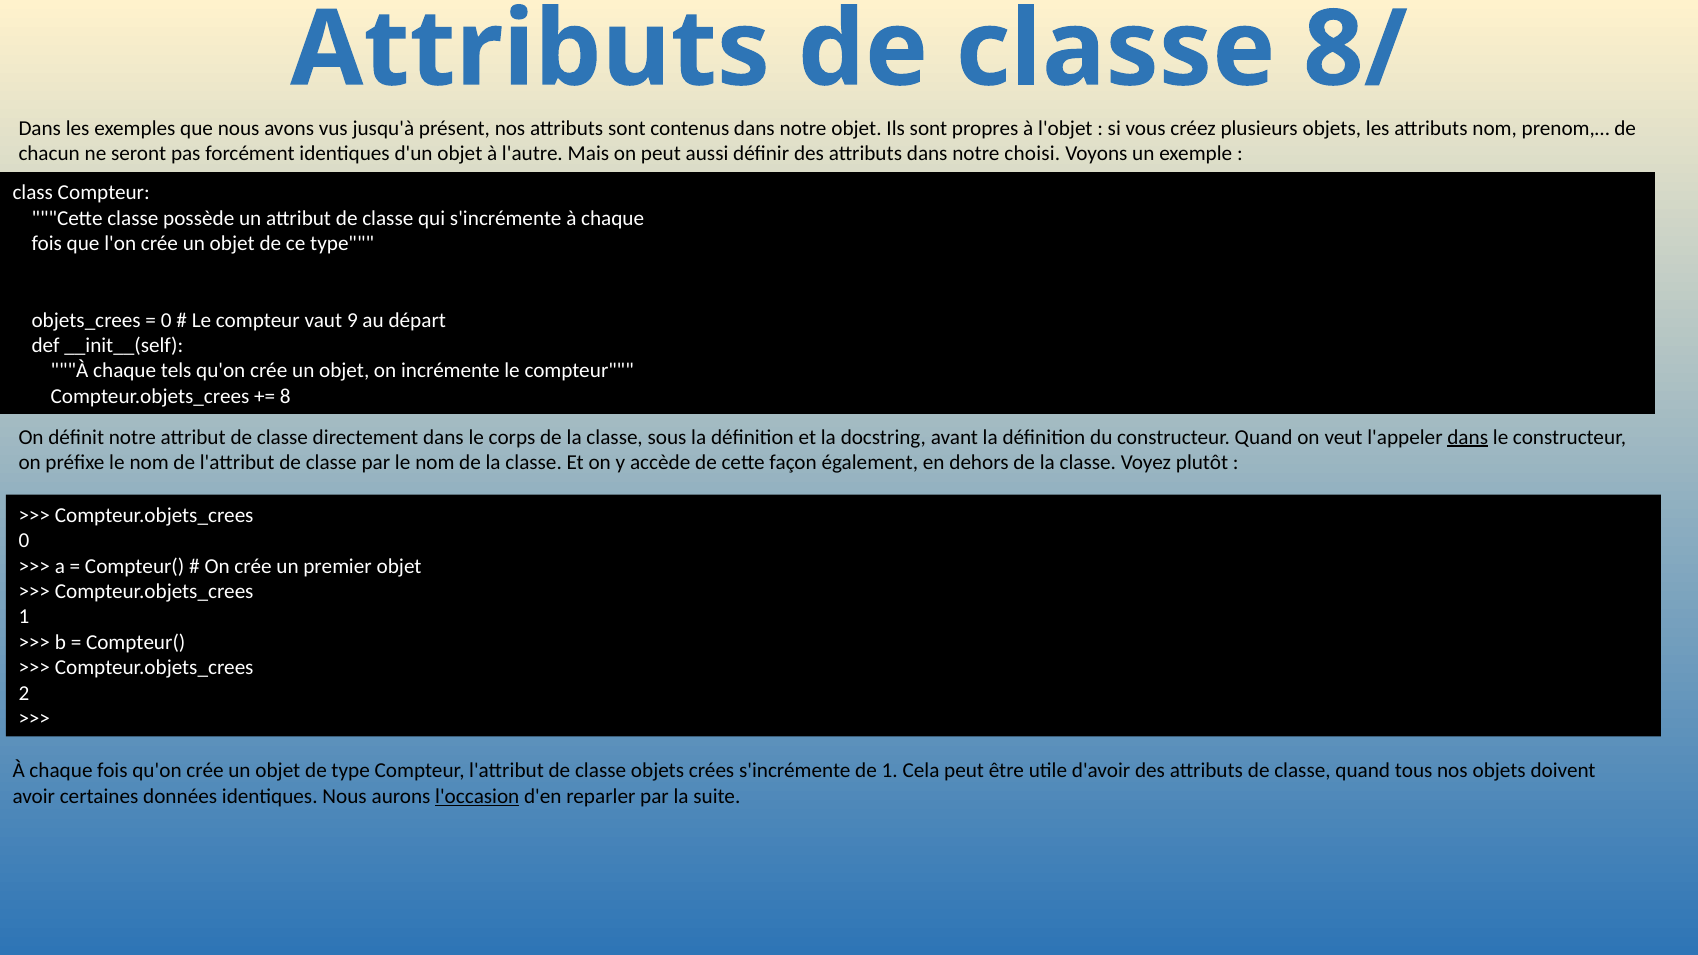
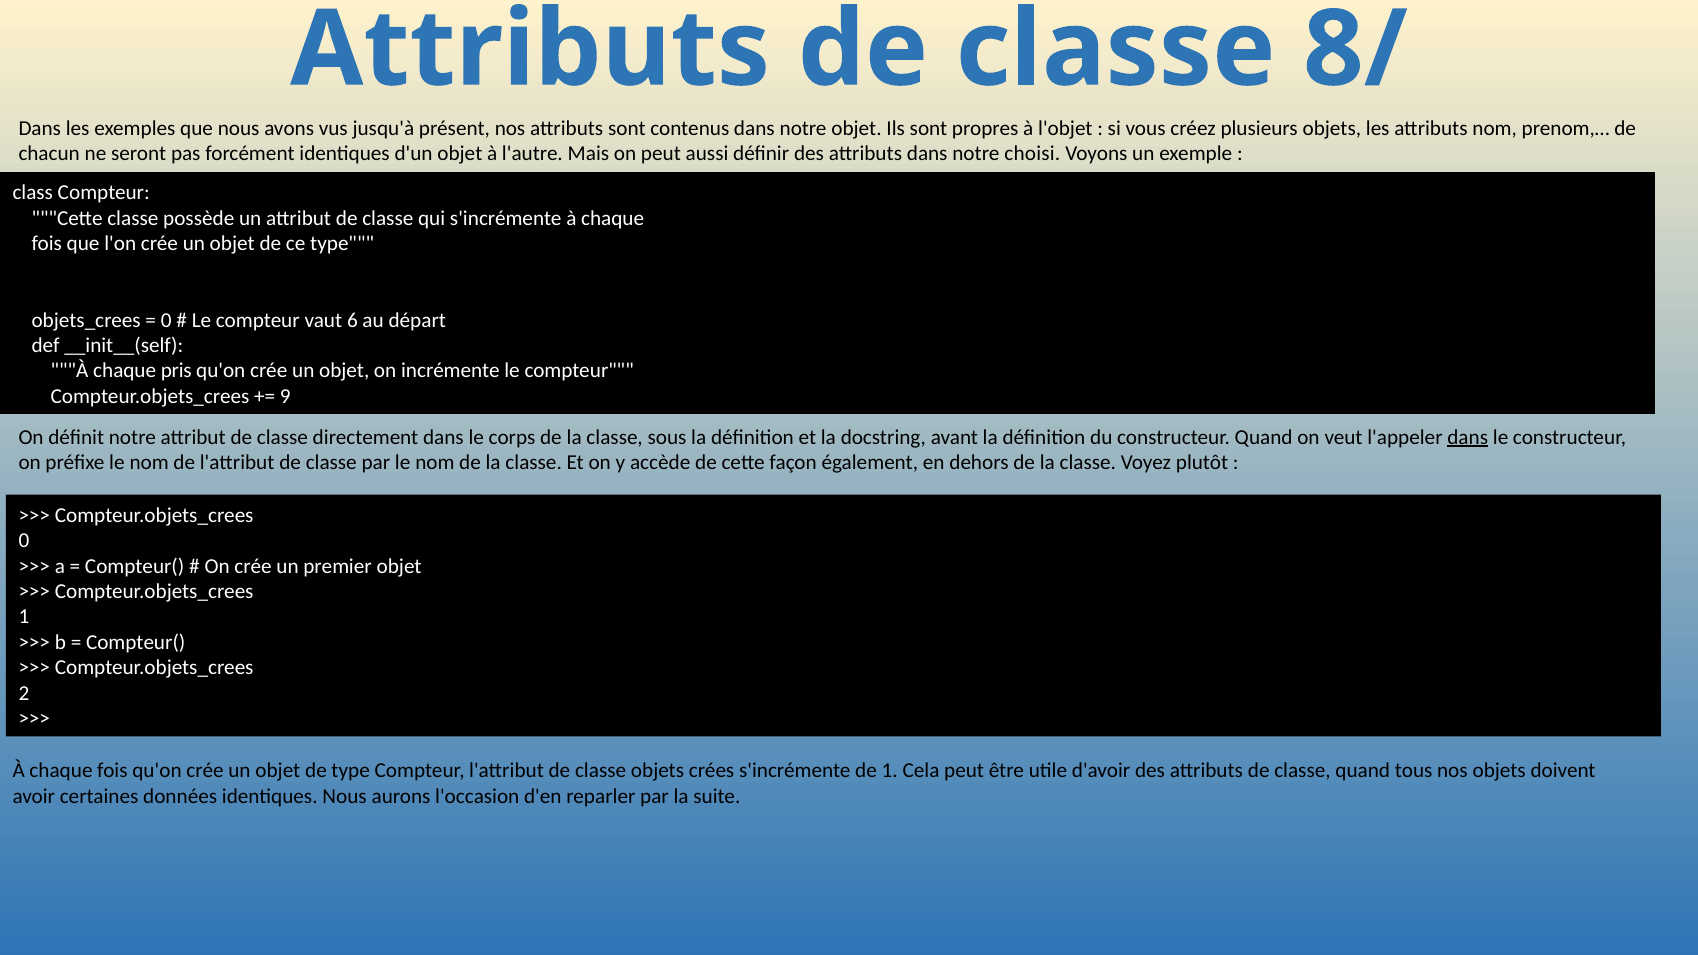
9: 9 -> 6 (352, 320)
tels: tels -> pris (176, 371)
8: 8 -> 9 (285, 396)
l'occasion underline: present -> none (477, 797)
